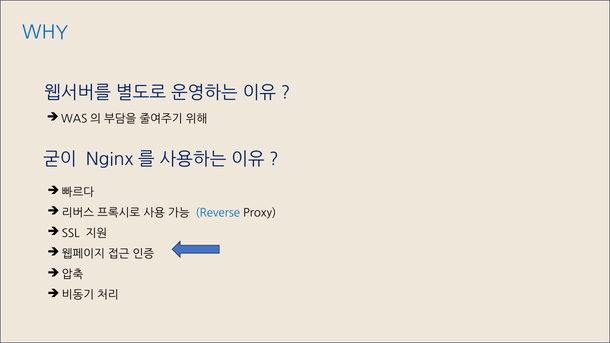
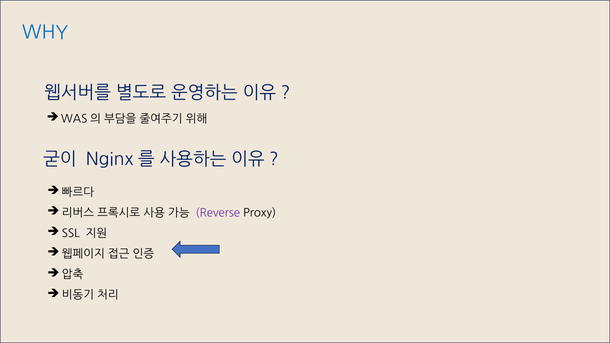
Reverse colour: blue -> purple (218, 213)
